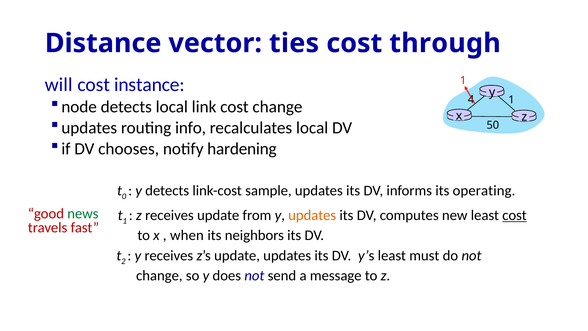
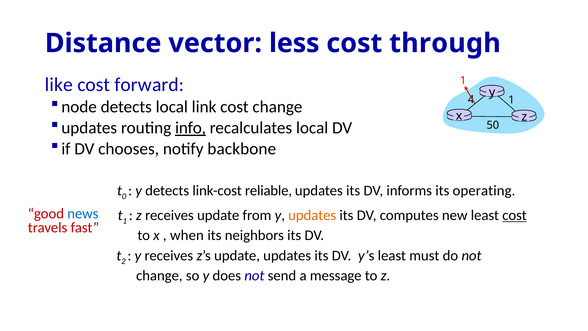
ties: ties -> less (294, 43)
will: will -> like (59, 85)
instance: instance -> forward (149, 85)
info underline: none -> present (191, 128)
hardening: hardening -> backbone (242, 149)
sample: sample -> reliable (268, 191)
news colour: green -> blue (83, 213)
